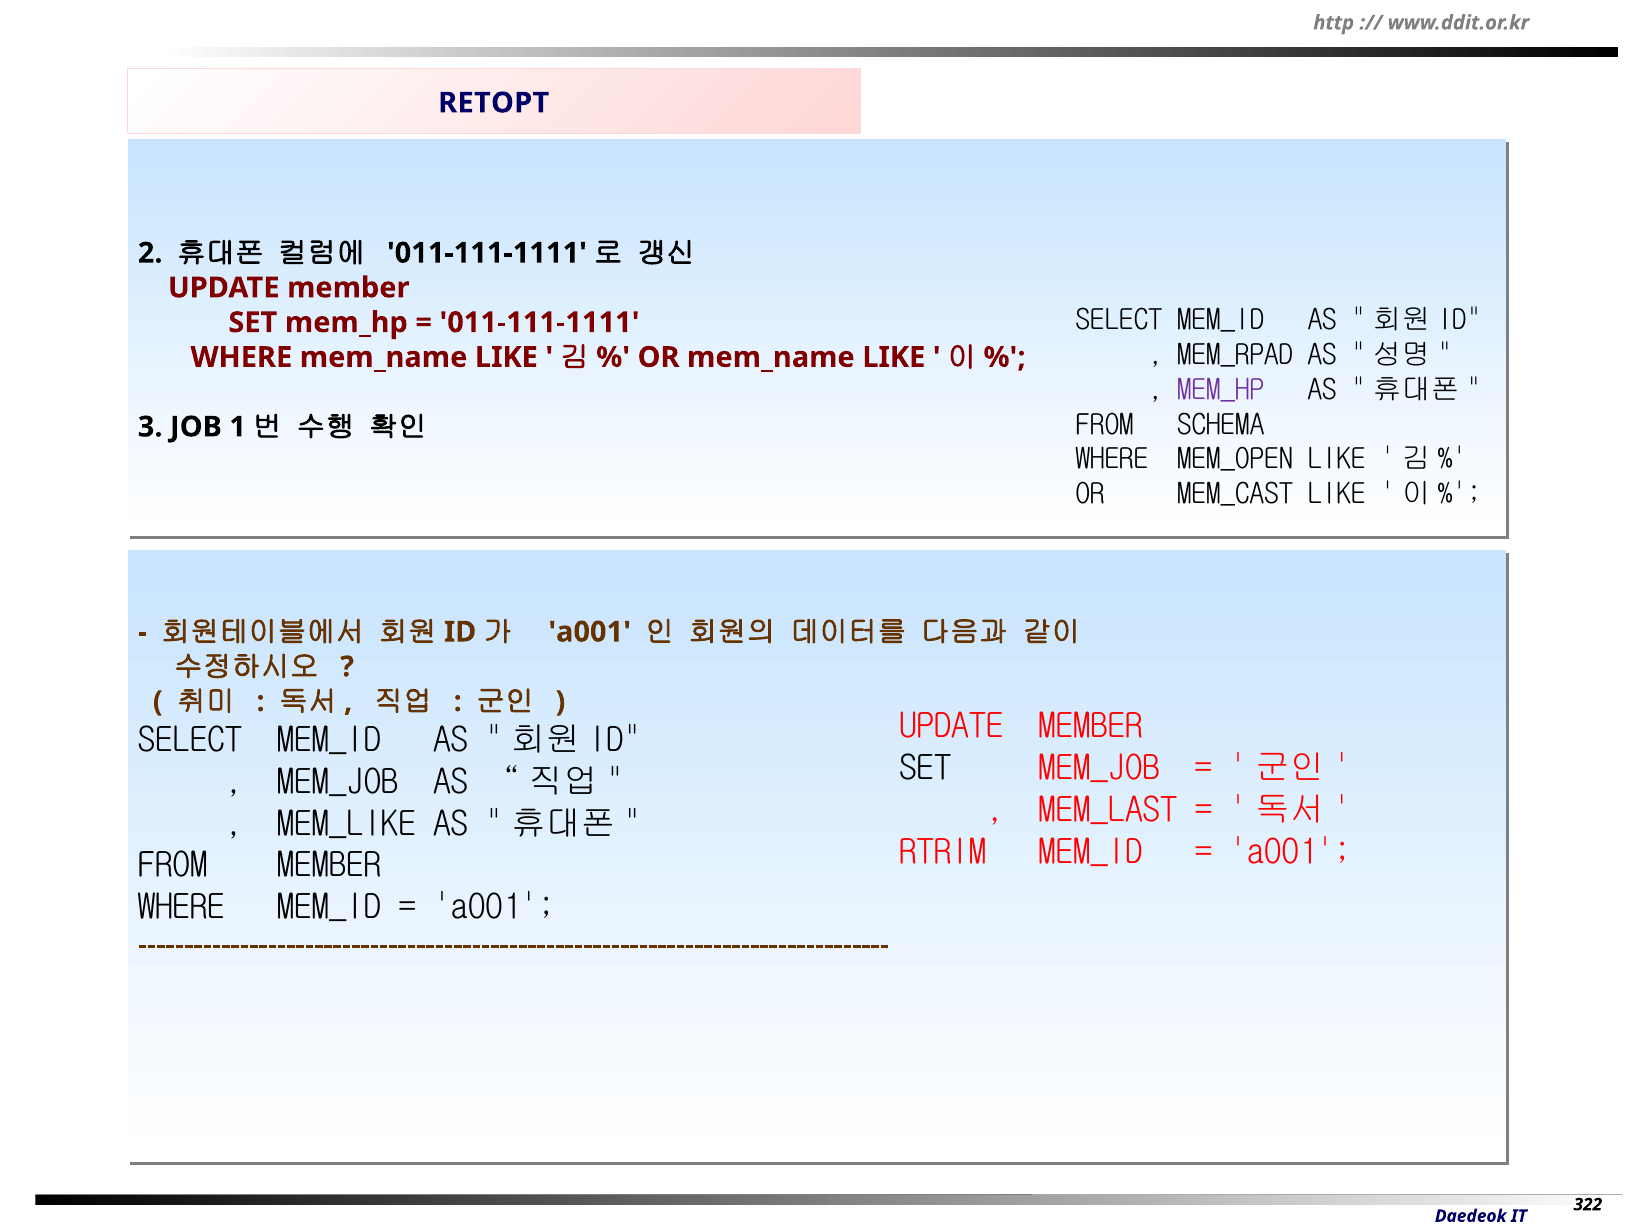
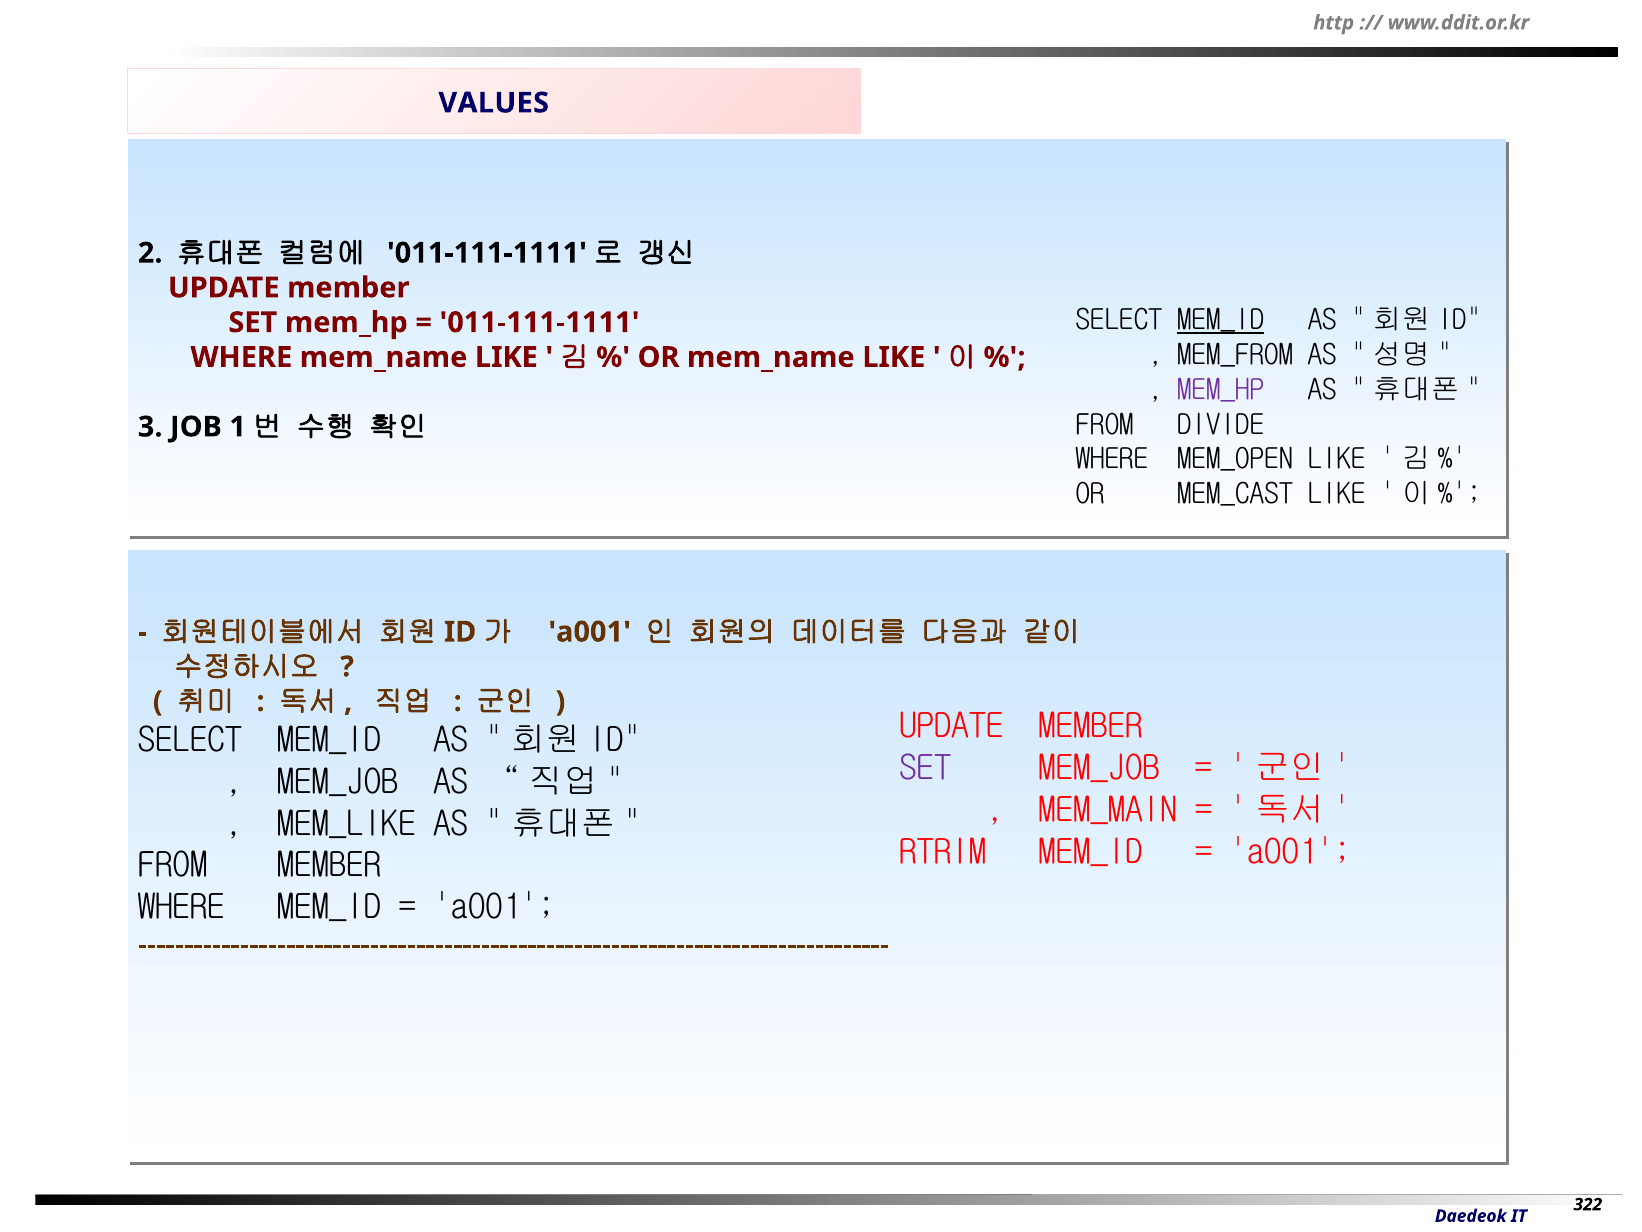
RETOPT: RETOPT -> VALUES (494, 103)
MEM_ID underline: none -> present (1221, 320)
MEM_RPAD: MEM_RPAD -> MEM_FROM (1235, 355)
SCHEMA: SCHEMA -> DIVIDE (1221, 424)
SET colour: black -> purple (925, 768)
MEM_LAST: MEM_LAST -> MEM_MAIN (1108, 810)
